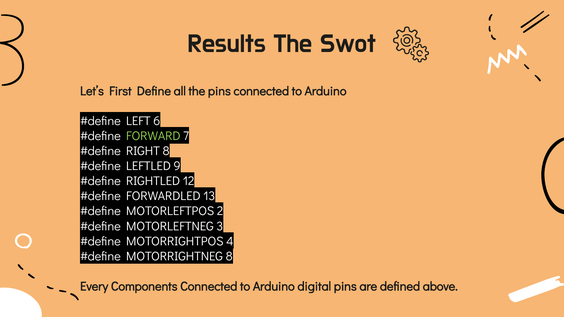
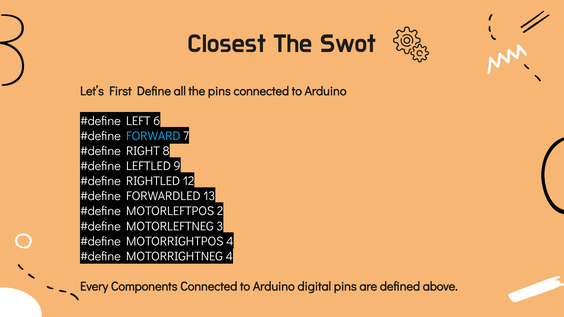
Results: Results -> Closest (227, 44)
FORWARD colour: light green -> light blue (153, 136)
MOTORRIGHTNEG 8: 8 -> 4 (229, 256)
